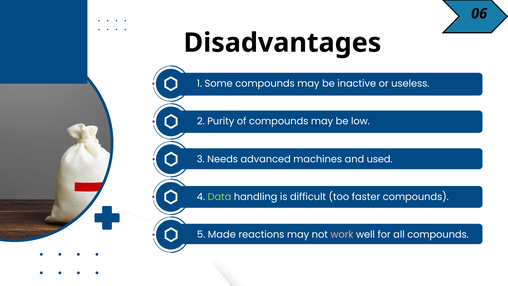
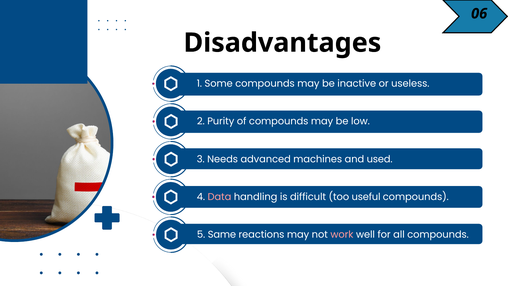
Data colour: light green -> pink (219, 197)
faster: faster -> useful (366, 197)
Made: Made -> Same (222, 234)
